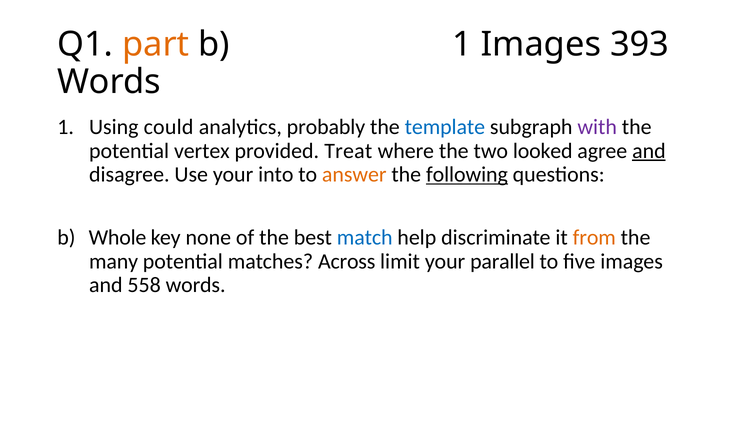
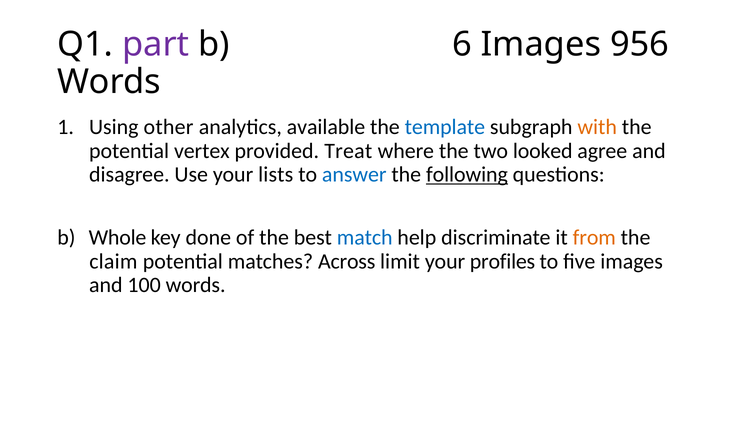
part colour: orange -> purple (156, 45)
b 1: 1 -> 6 (462, 45)
393: 393 -> 956 (640, 45)
could: could -> other (169, 127)
probably: probably -> available (326, 127)
with colour: purple -> orange (597, 127)
and underline: present -> none (649, 151)
into: into -> lists (276, 175)
answer colour: orange -> blue (354, 175)
none: none -> done (208, 238)
many: many -> claim (113, 261)
parallel: parallel -> profiles (503, 261)
558: 558 -> 100 (144, 285)
